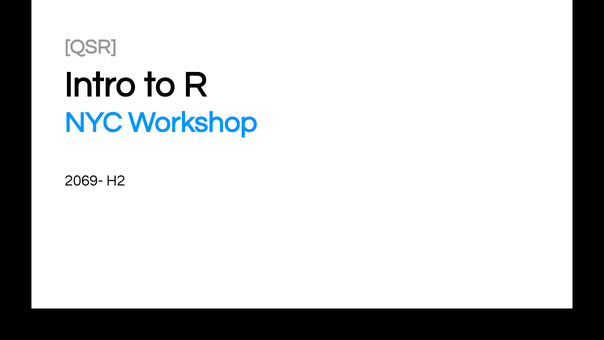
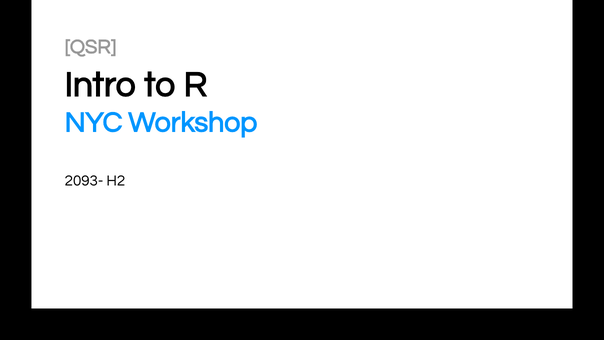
2069-: 2069- -> 2093- (84, 181)
